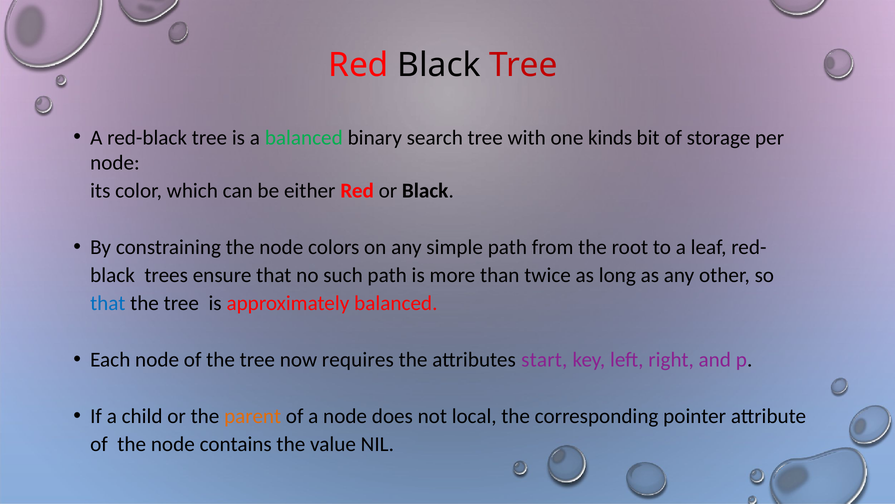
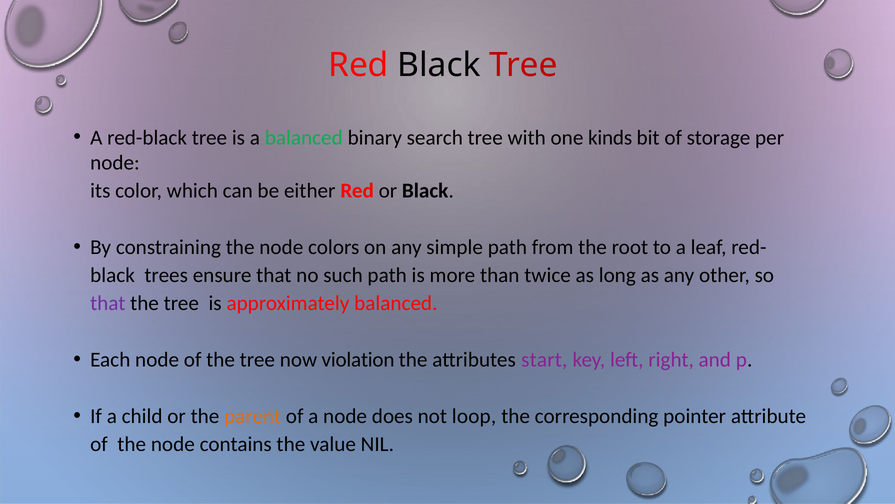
that colour: blue -> purple (108, 303)
requires: requires -> violation (358, 359)
local: local -> loop (474, 416)
